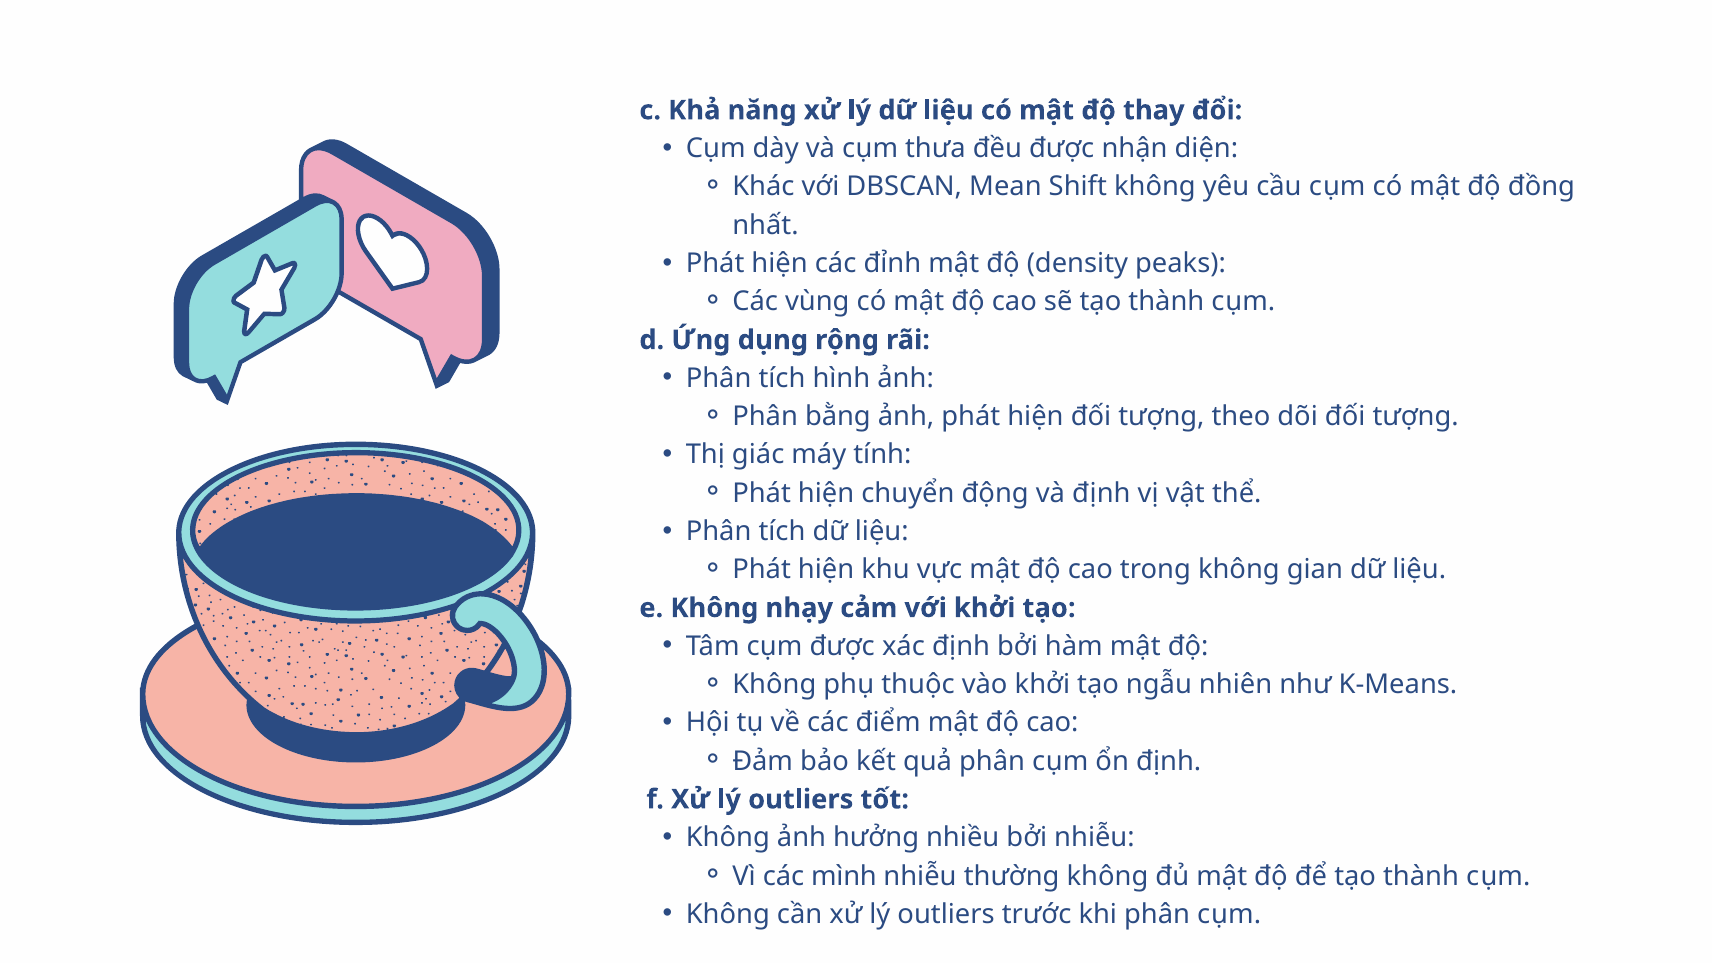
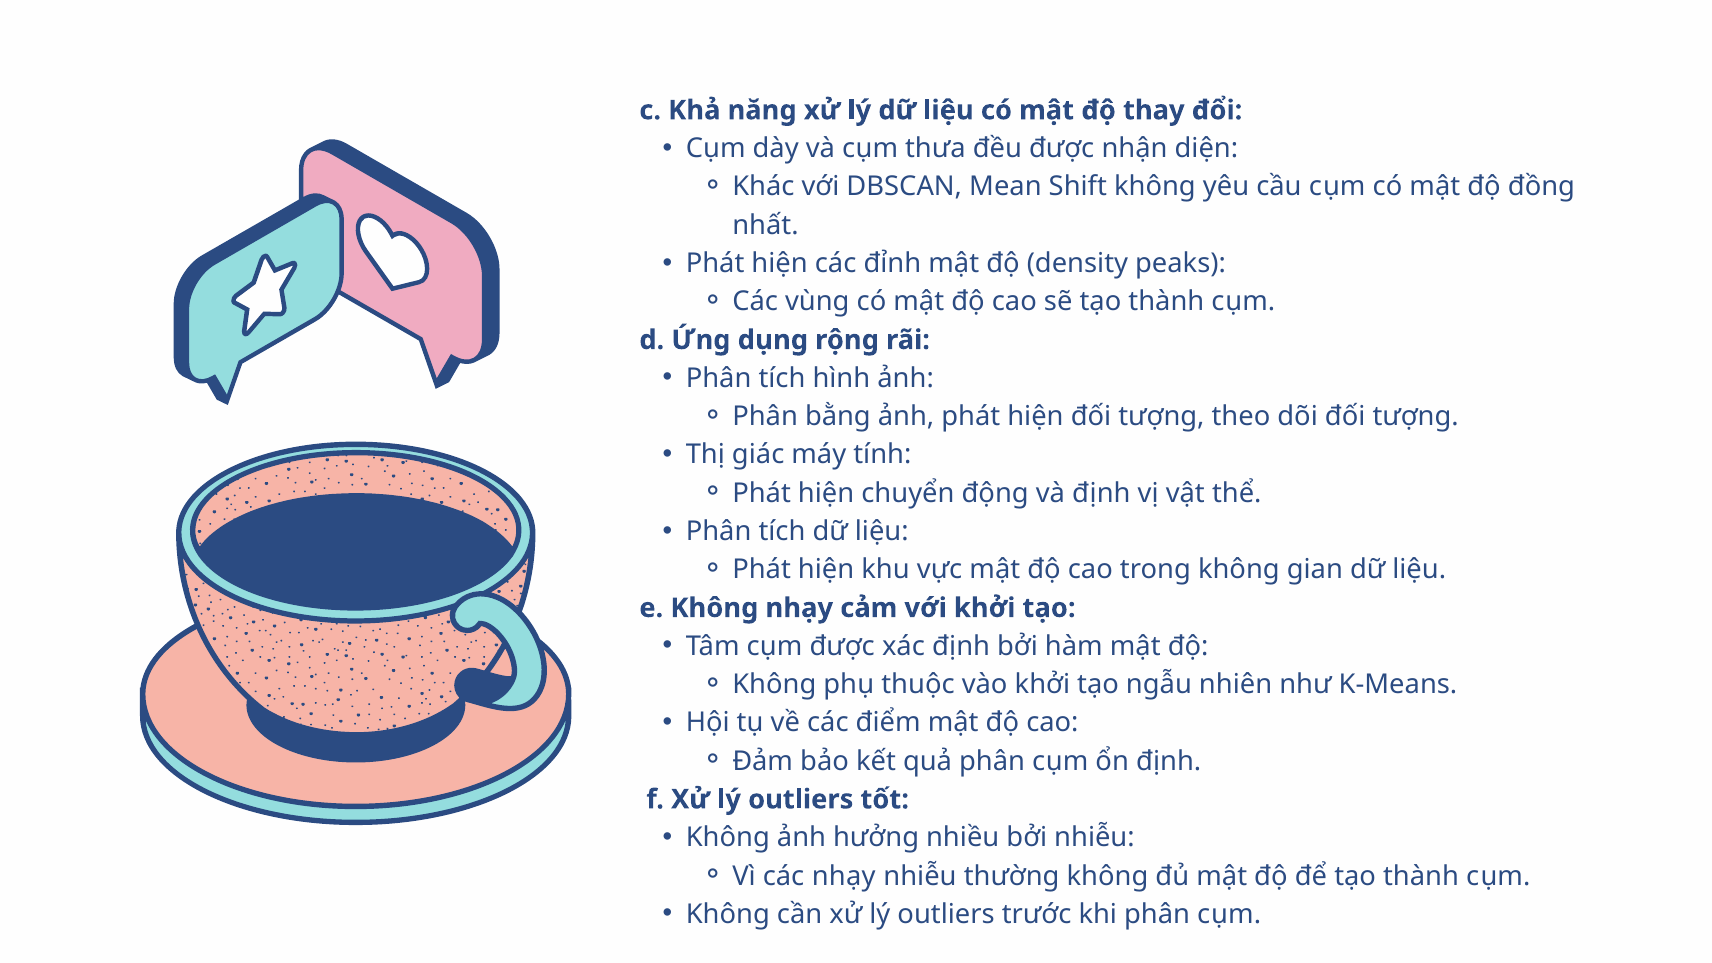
các mình: mình -> nhạy (844, 876)
